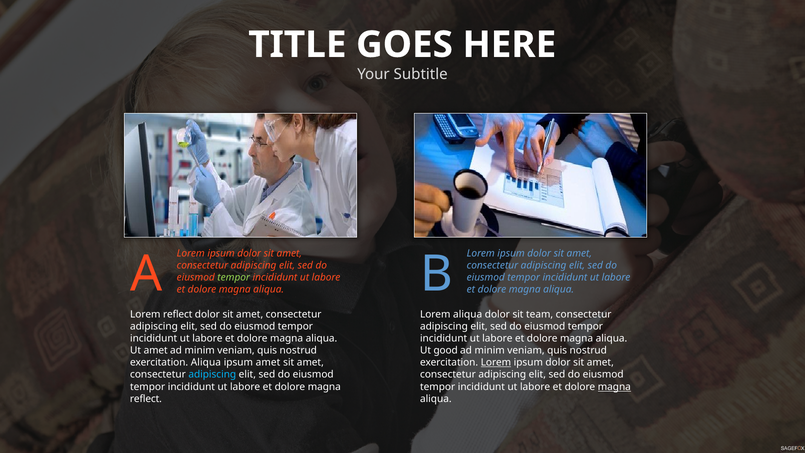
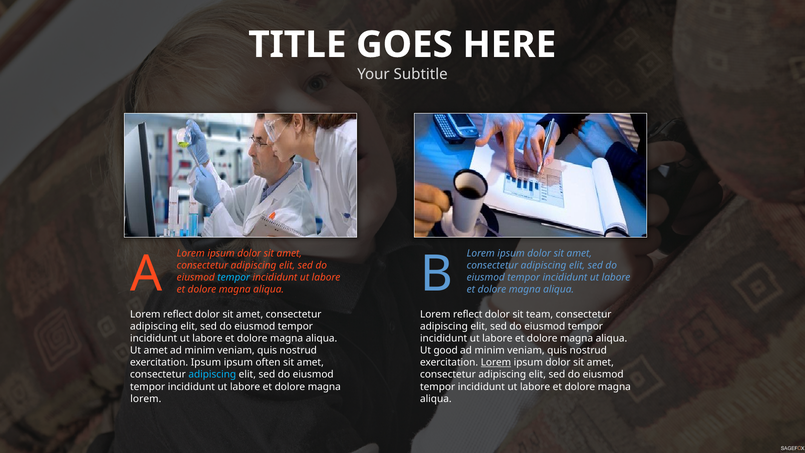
tempor colour: light green -> light blue (234, 277)
aliqua: aliqua -> reflect (468, 314)
exercitation Aliqua: Aliqua -> Ipsum (206, 362)
ipsum amet: amet -> often (268, 362)
magna underline: present -> none (614, 387)
reflect: reflect -> lorem (146, 399)
